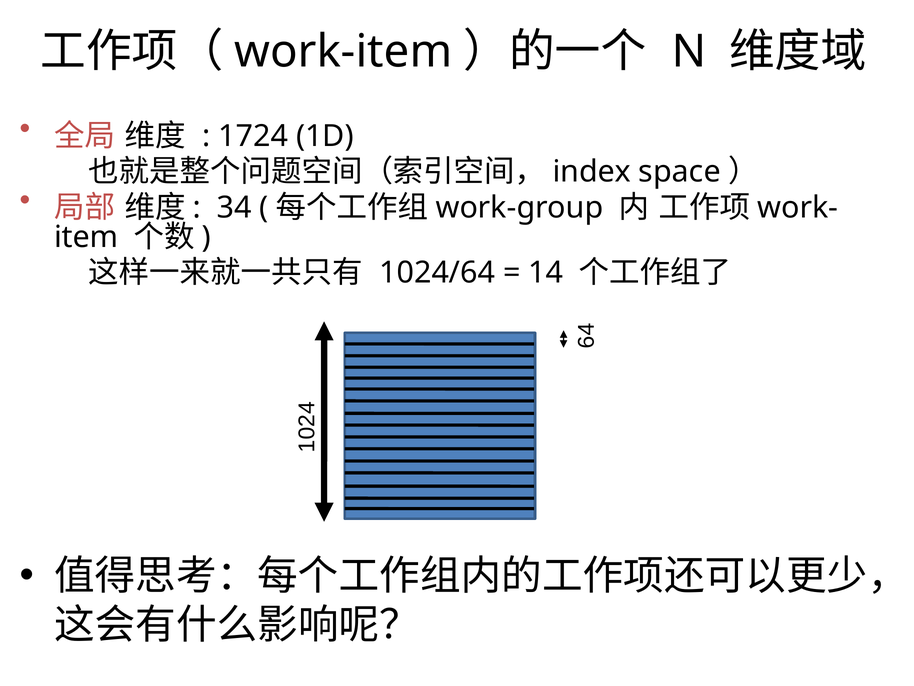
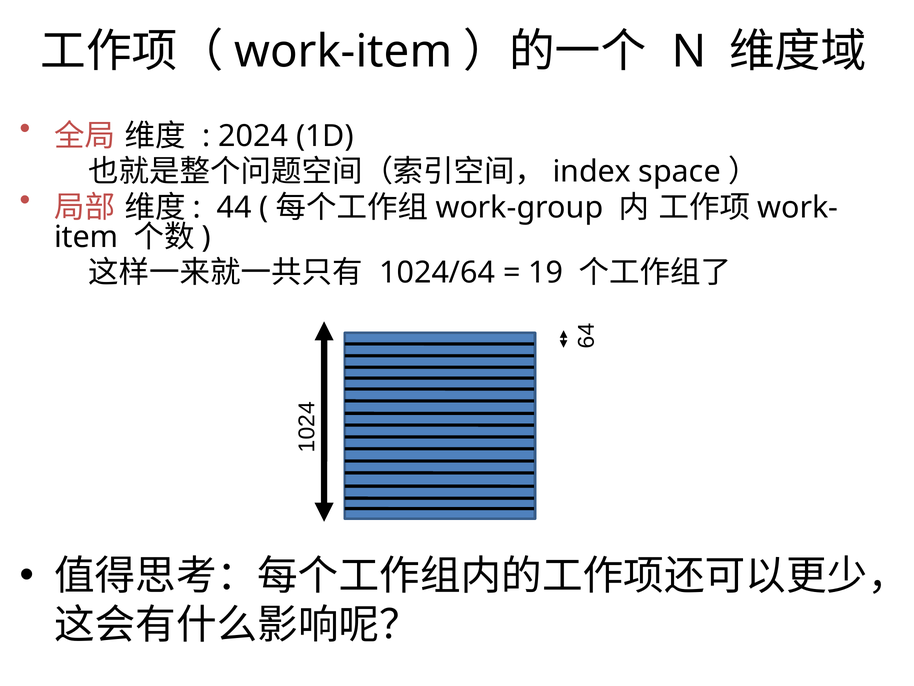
1724: 1724 -> 2024 (253, 136)
34: 34 -> 44 (234, 208)
14: 14 -> 19 (546, 273)
